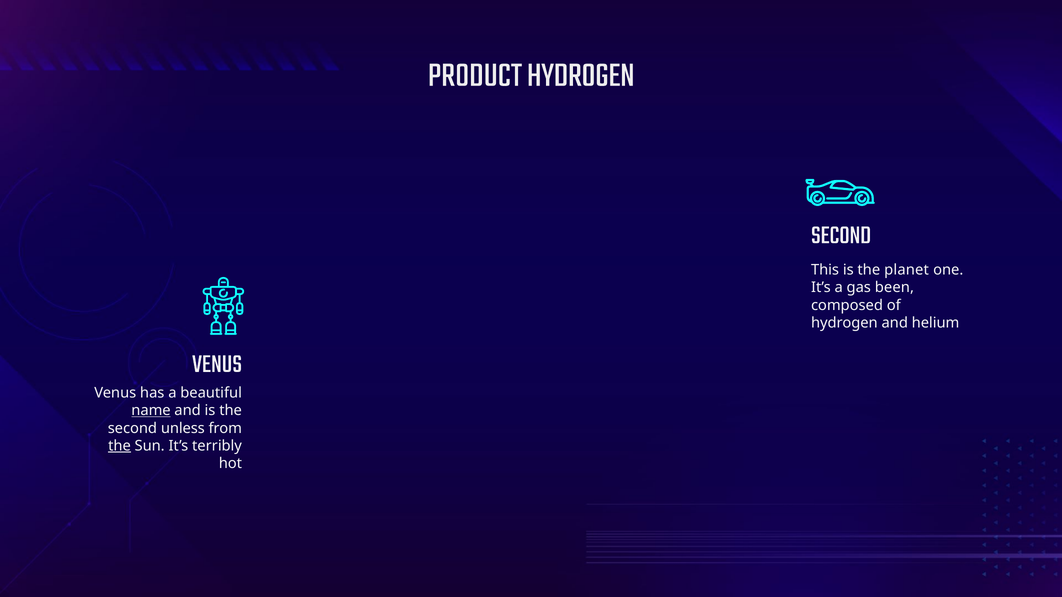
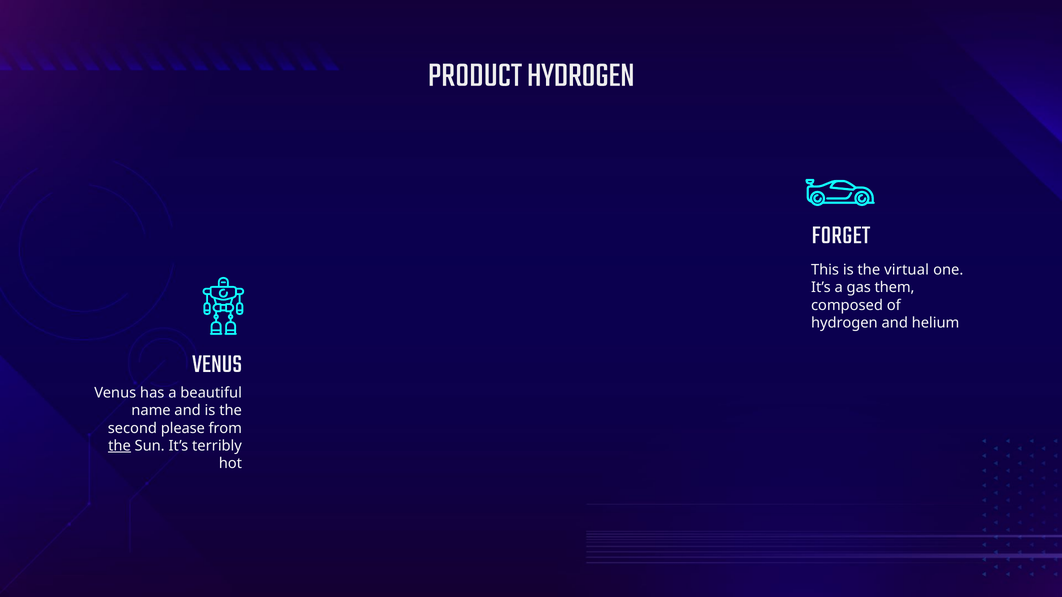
SECOND: SECOND -> FORGET (841, 235)
planet: planet -> virtual (907, 270)
been: been -> them (895, 288)
name underline: present -> none (151, 411)
unless: unless -> please (183, 428)
